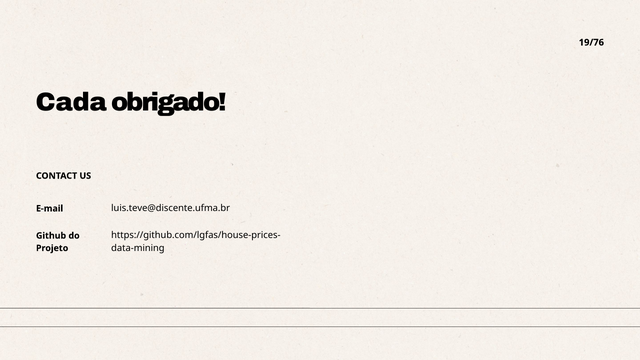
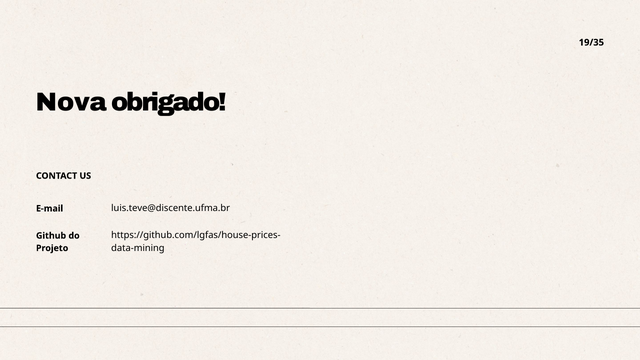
19/76: 19/76 -> 19/35 (591, 42)
Cada: Cada -> Nova (71, 102)
